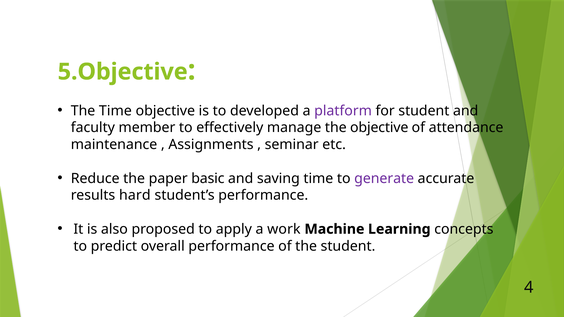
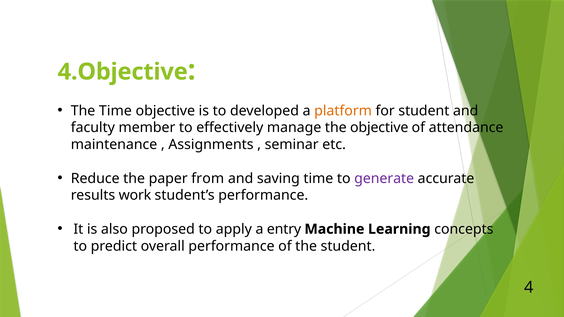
5.Objective: 5.Objective -> 4.Objective (123, 72)
platform colour: purple -> orange (343, 111)
basic: basic -> from (208, 179)
hard: hard -> work (135, 195)
work: work -> entry (284, 229)
